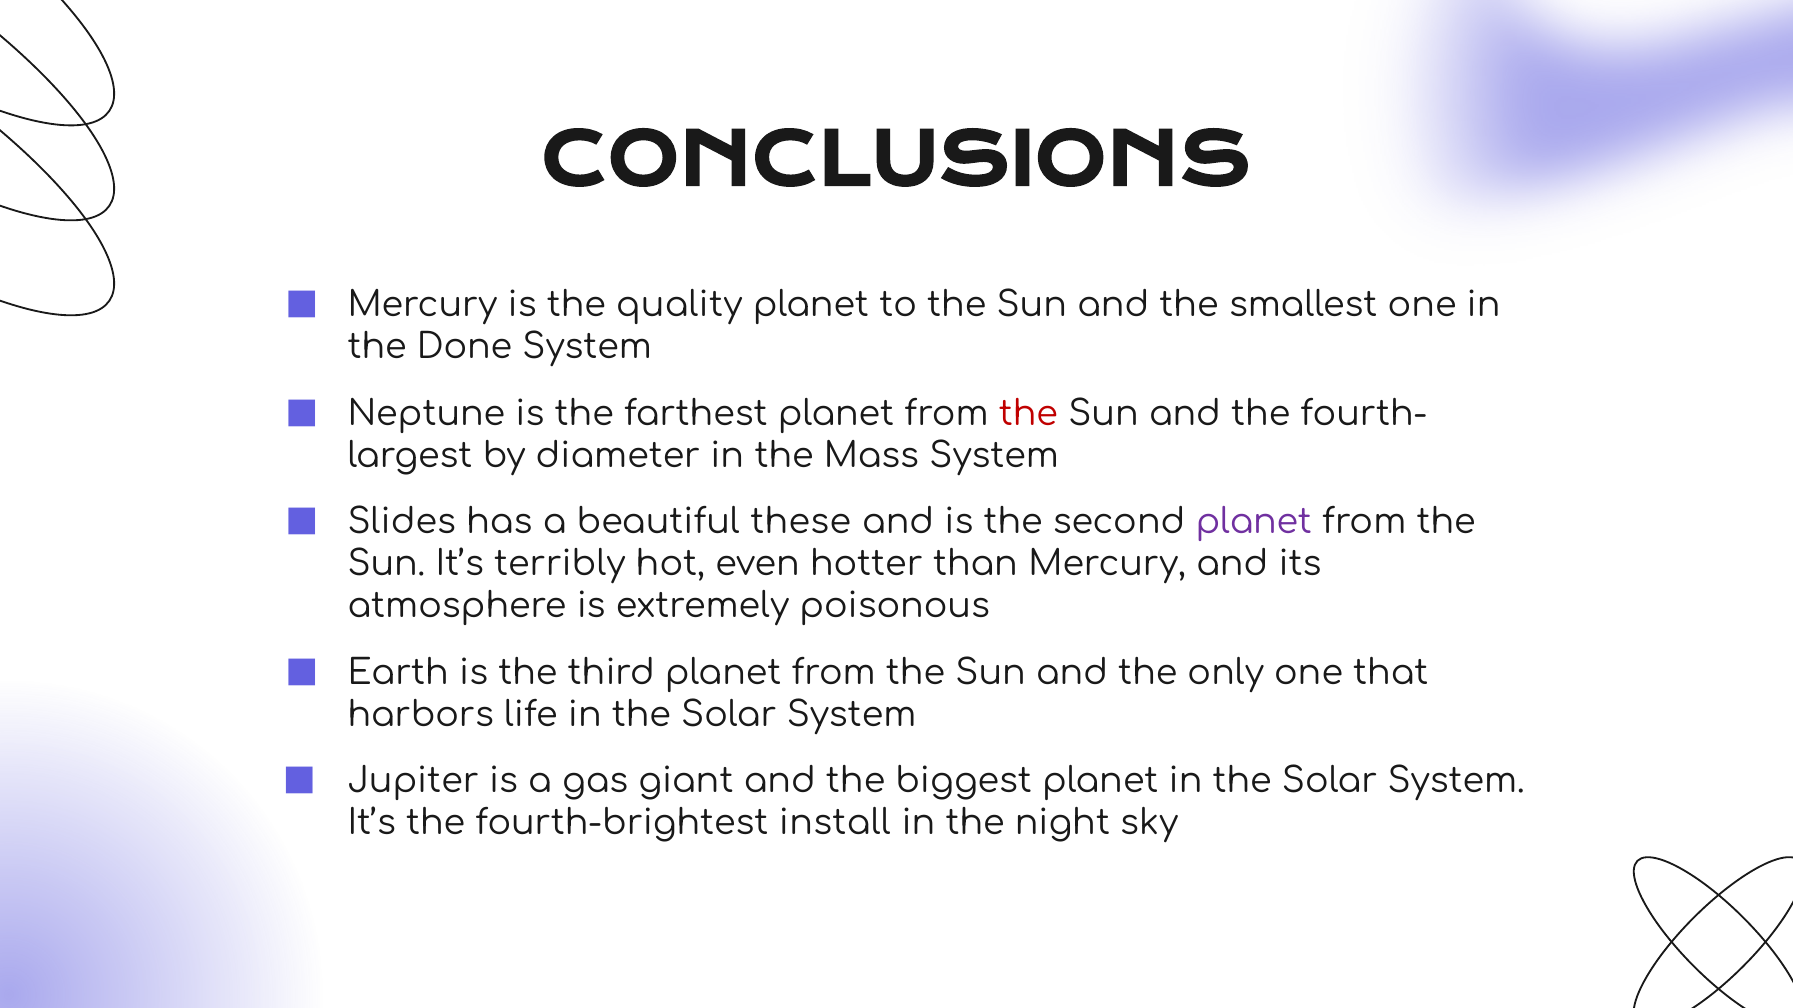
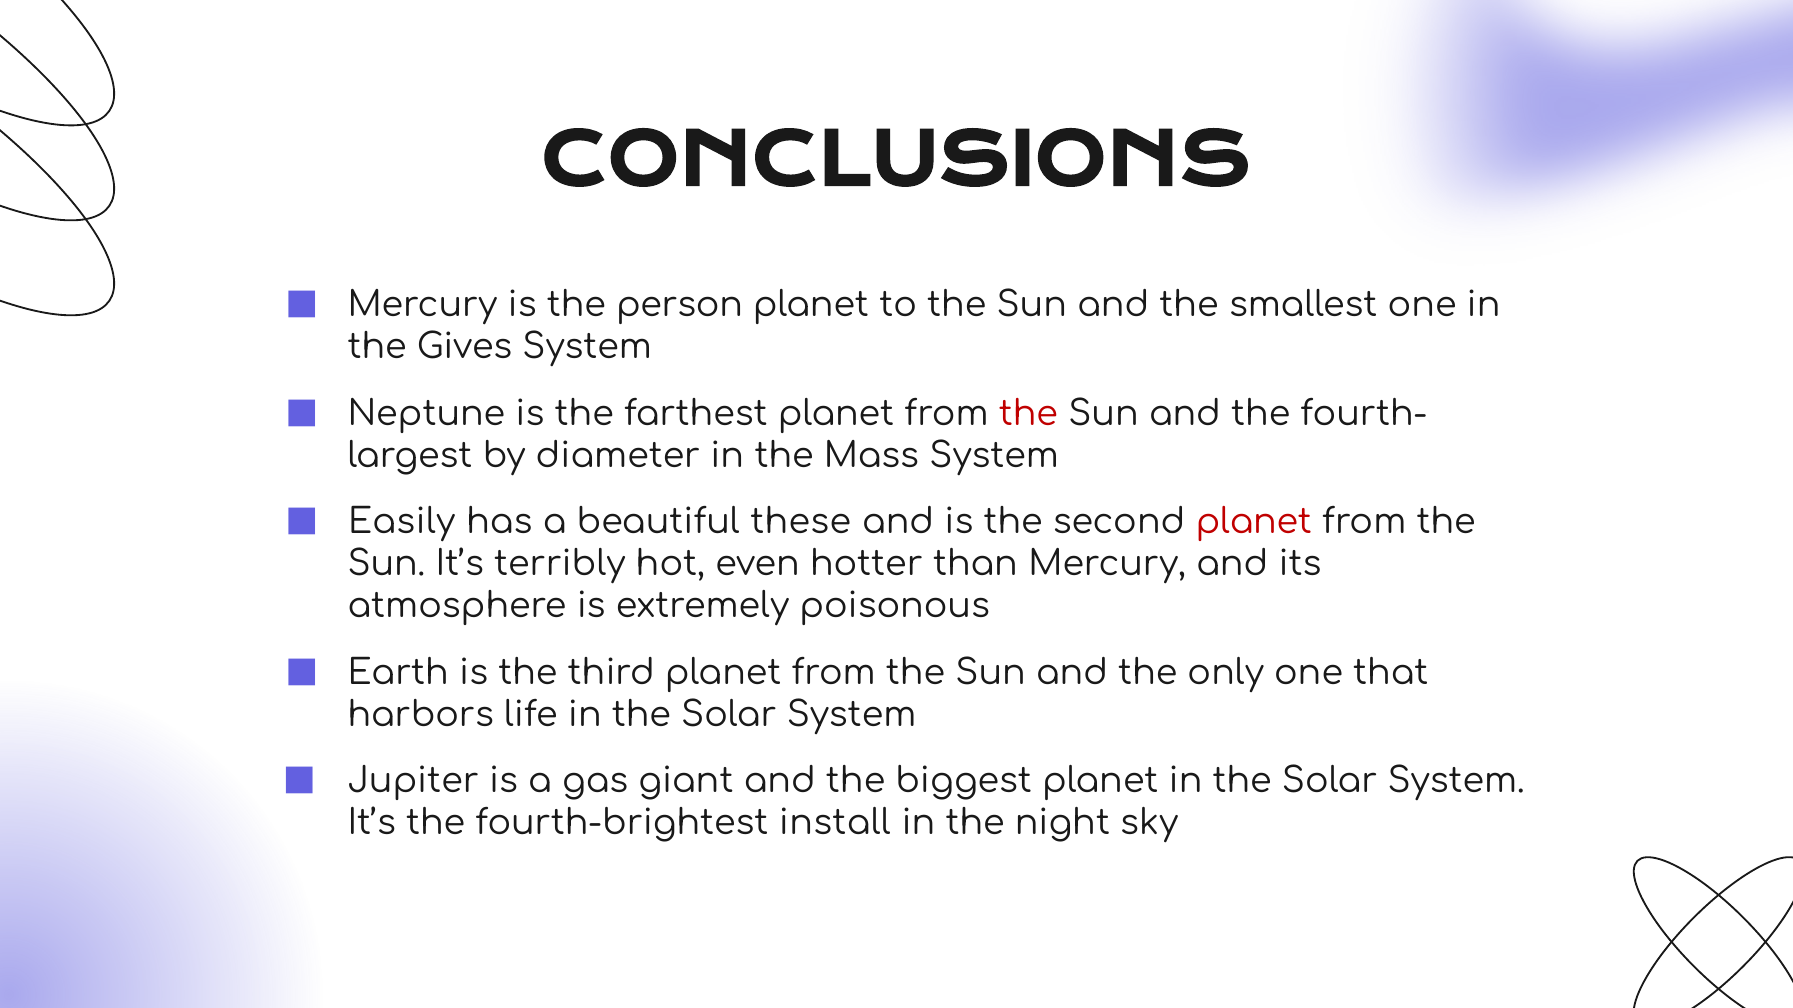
quality: quality -> person (679, 305)
Done: Done -> Gives (464, 347)
Slides: Slides -> Easily (402, 523)
planet colour: purple -> red (1254, 523)
